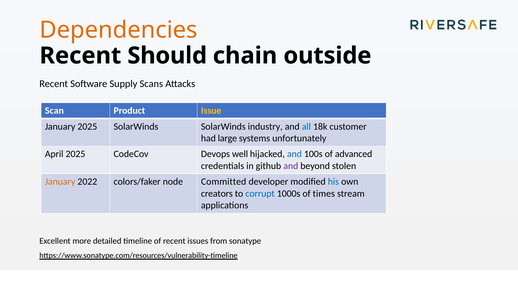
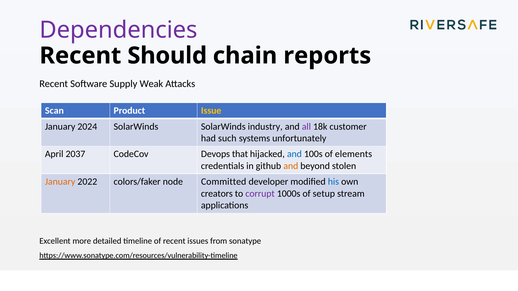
Dependencies colour: orange -> purple (119, 30)
outside: outside -> reports (327, 56)
Scans: Scans -> Weak (151, 84)
January 2025: 2025 -> 2024 (87, 127)
all colour: blue -> purple (306, 127)
large: large -> such (227, 139)
April 2025: 2025 -> 2037 (75, 154)
well: well -> that (240, 154)
advanced: advanced -> elements (354, 154)
and colour: purple -> orange (291, 166)
corrupt colour: blue -> purple (260, 194)
times: times -> setup (324, 194)
